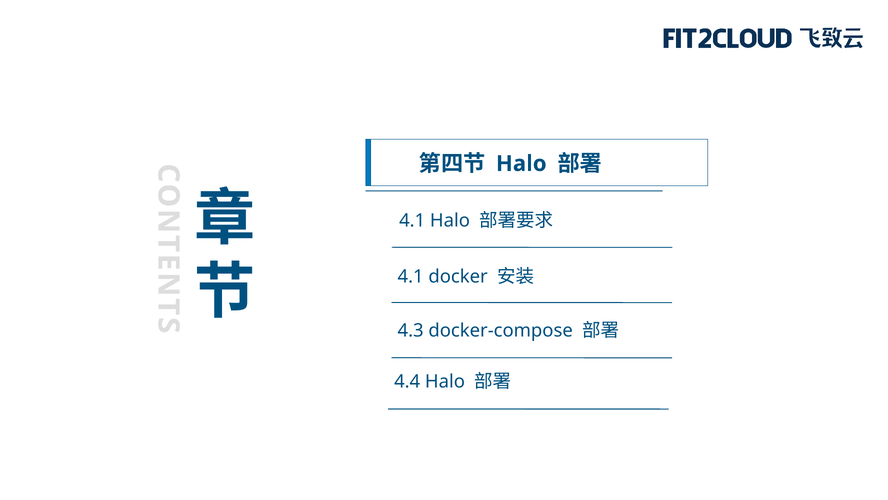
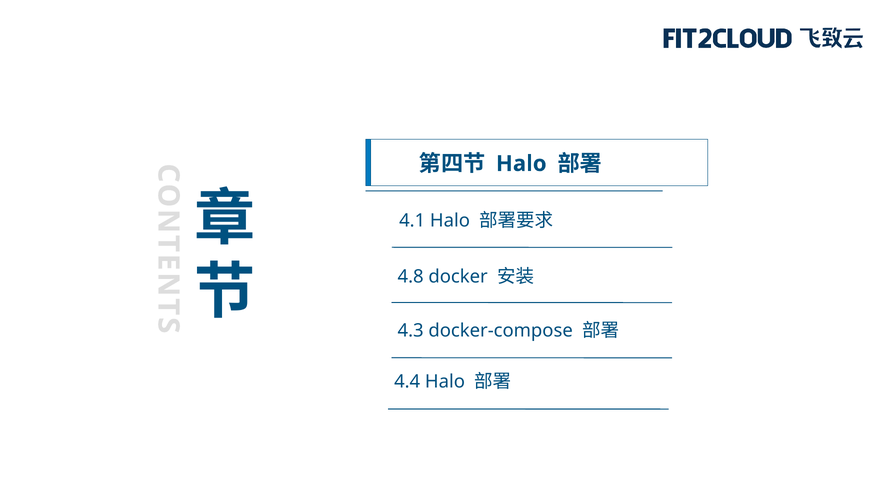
4.1: 4.1 -> 4.8 (411, 276)
